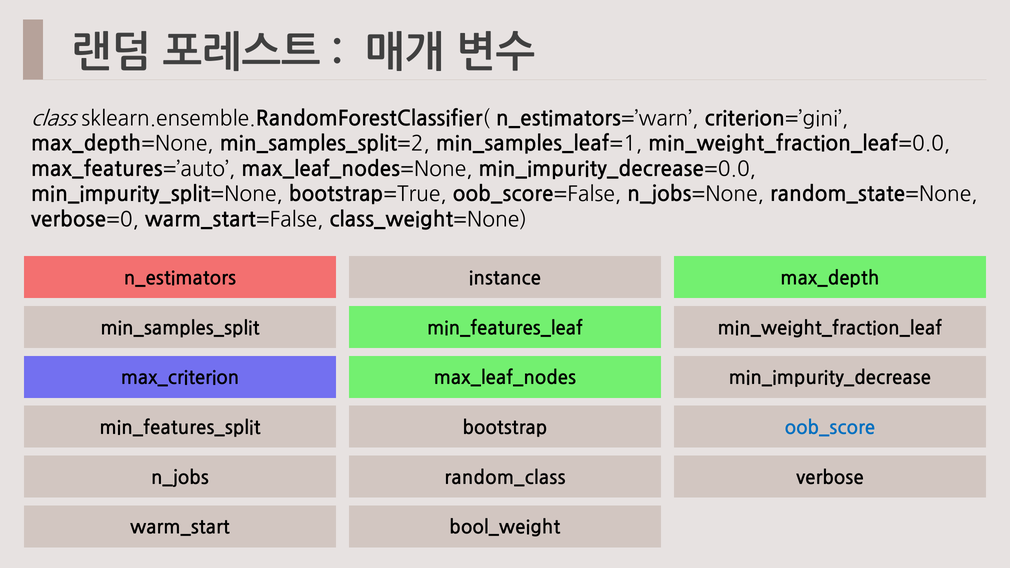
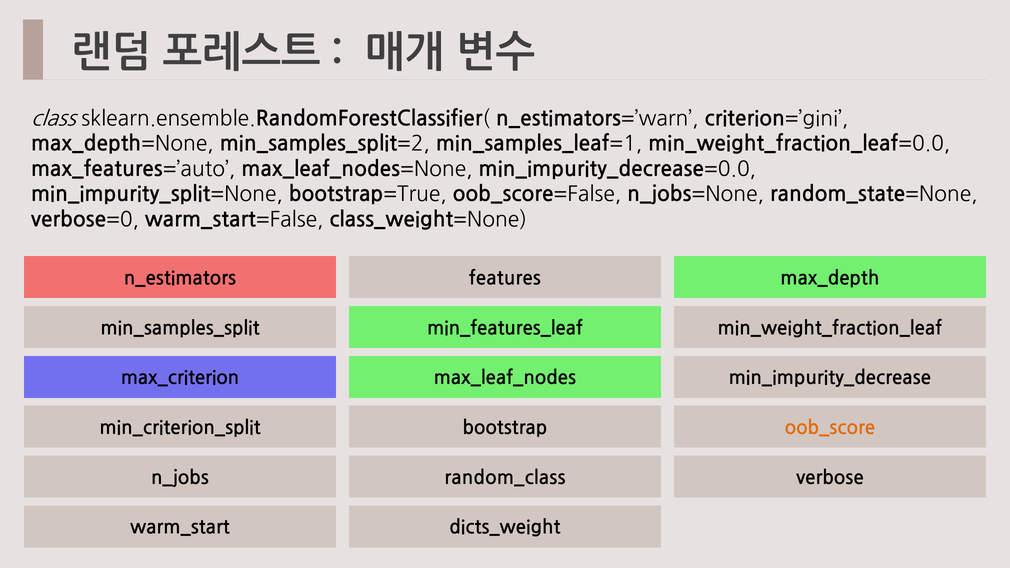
instance: instance -> features (505, 279)
min_features_split: min_features_split -> min_criterion_split (180, 428)
oob_score colour: blue -> orange (830, 428)
bool_weight: bool_weight -> dicts_weight (505, 528)
